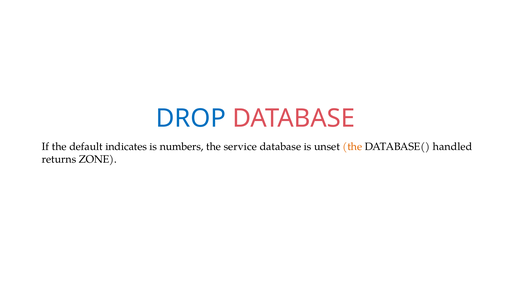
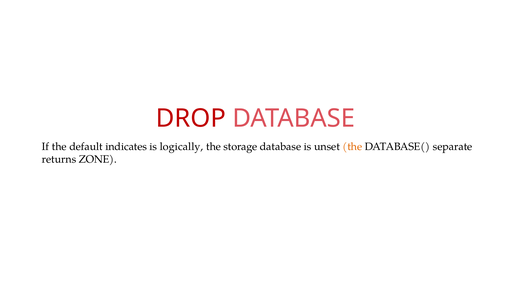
DROP colour: blue -> red (191, 118)
numbers: numbers -> logically (182, 146)
service: service -> storage (240, 146)
handled: handled -> separate (453, 146)
